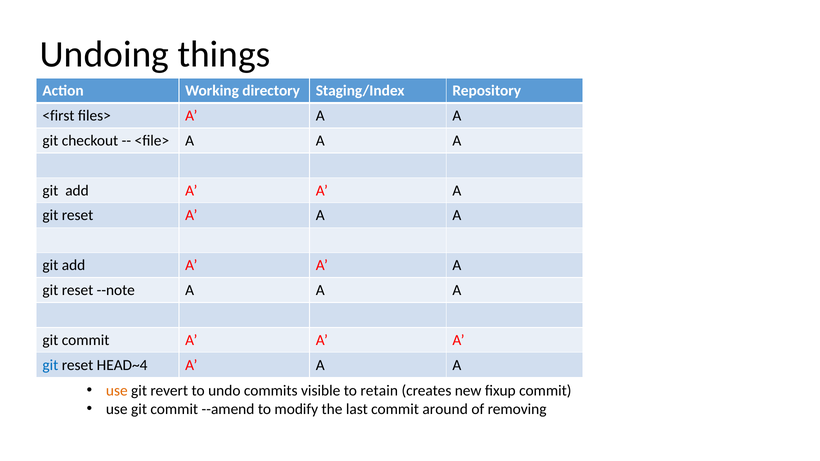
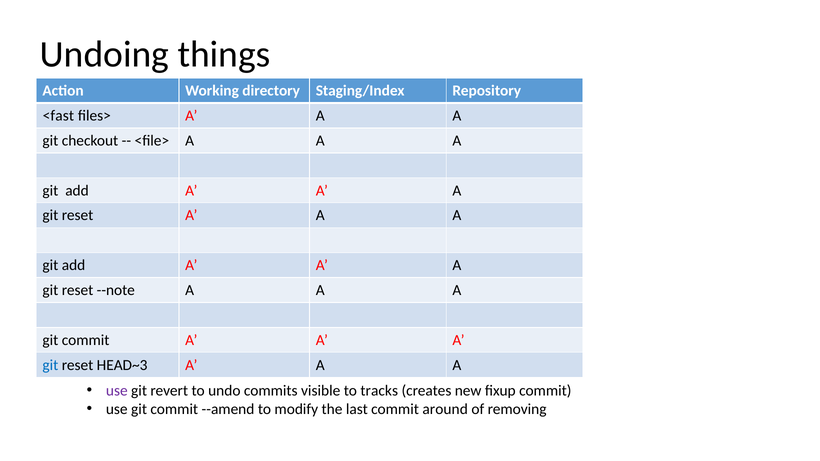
<first: <first -> <fast (58, 116)
HEAD~4: HEAD~4 -> HEAD~3 (122, 365)
use colour: orange -> purple (117, 391)
retain: retain -> tracks (379, 391)
